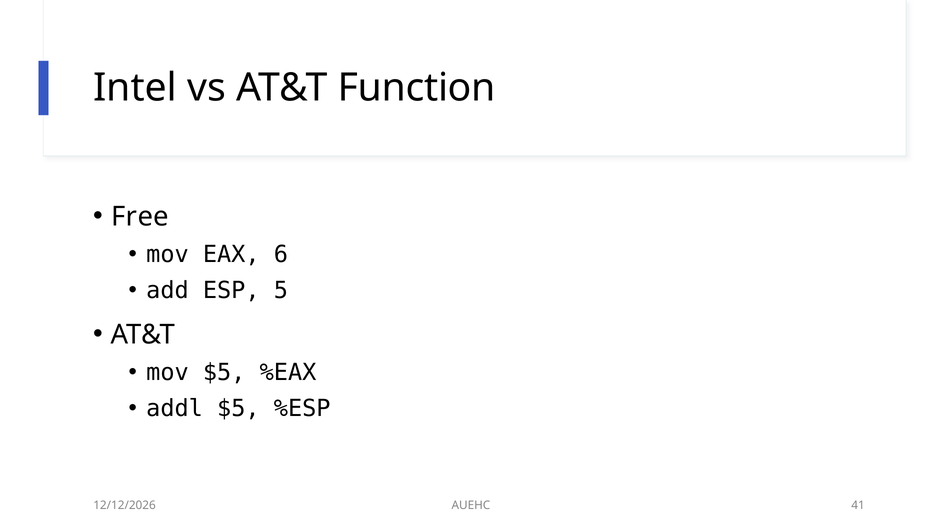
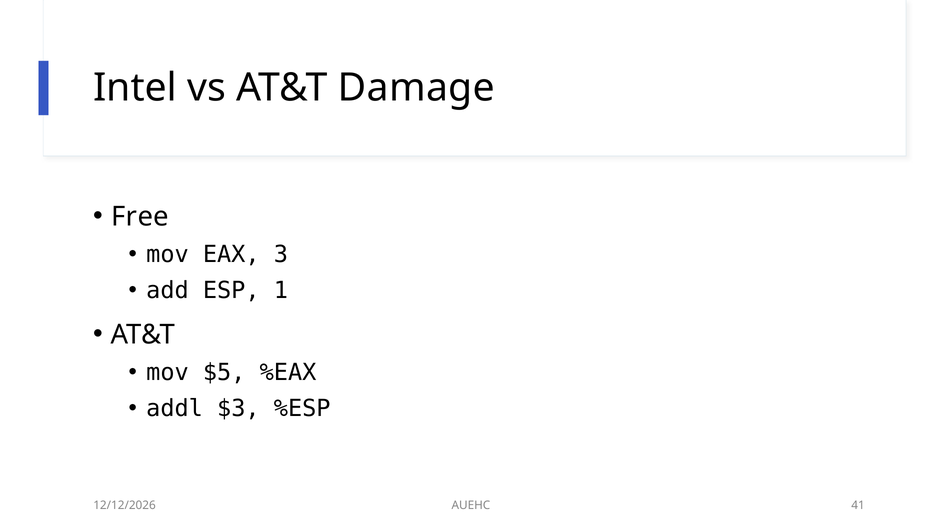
Function: Function -> Damage (416, 88)
6: 6 -> 3 (281, 255)
5: 5 -> 1 (281, 291)
addl $5: $5 -> $3 (238, 409)
